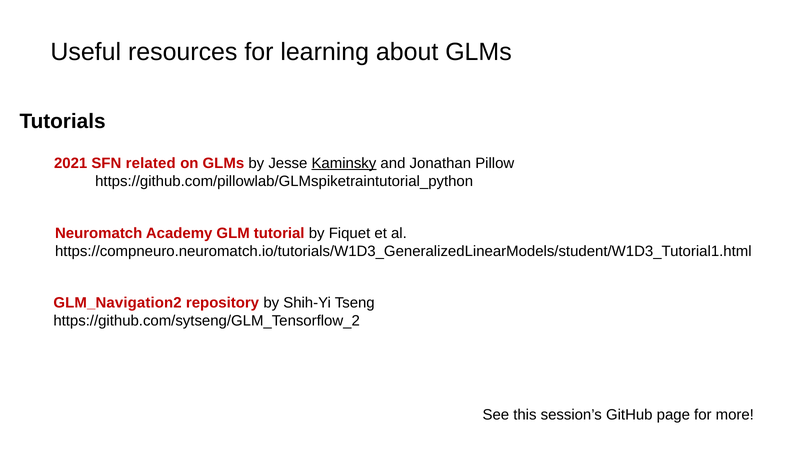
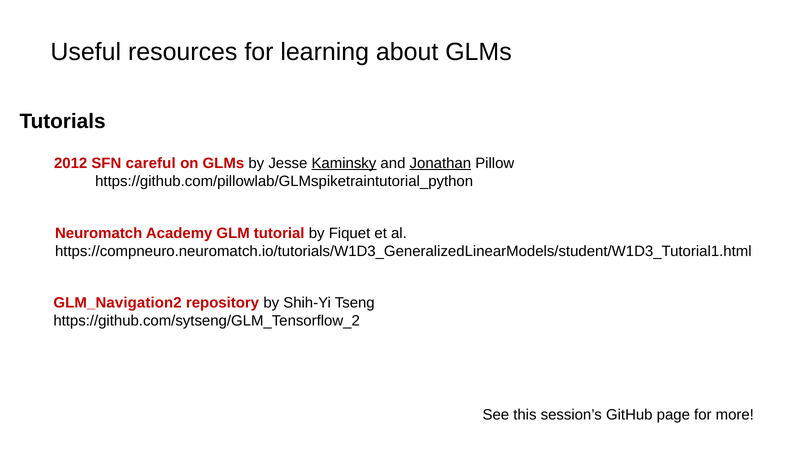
2021: 2021 -> 2012 (71, 163)
related: related -> careful (151, 163)
Jonathan underline: none -> present (440, 163)
